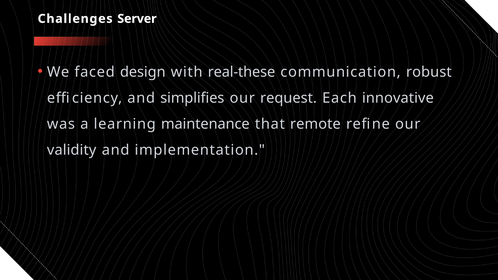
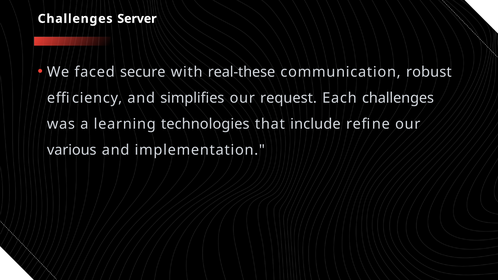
design: design -> secure (143, 72)
Each innovative: innovative -> challenges (398, 98)
maintenance: maintenance -> technologies (205, 124)
remote: remote -> include (315, 124)
validity: validity -> various (72, 150)
